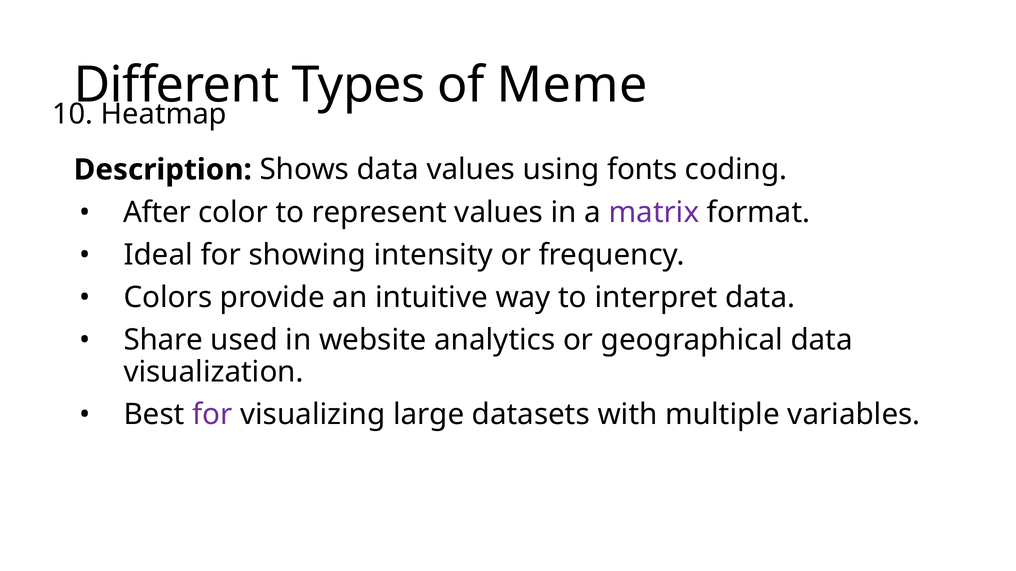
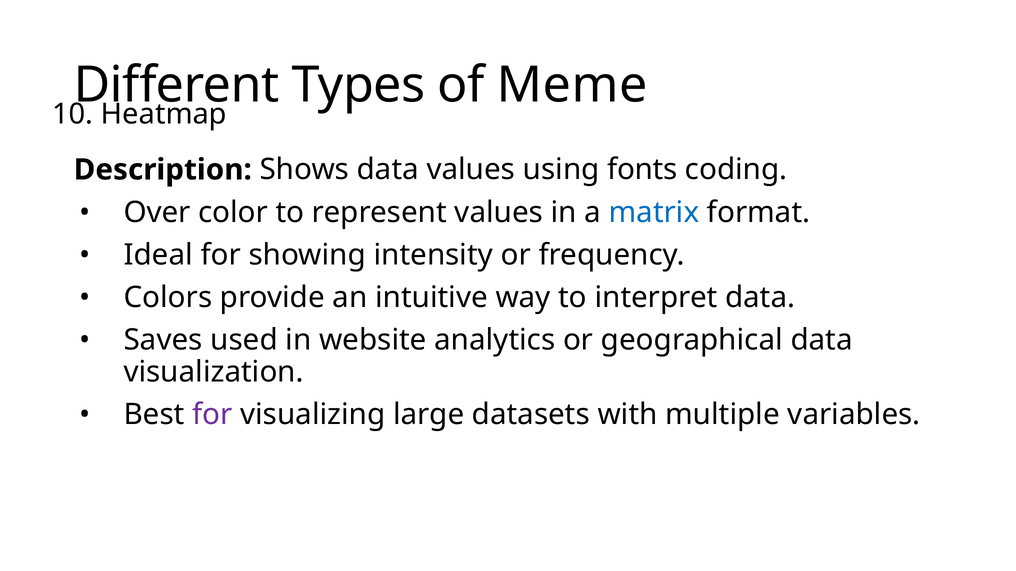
After: After -> Over (157, 212)
matrix colour: purple -> blue (654, 212)
Share: Share -> Saves (163, 340)
